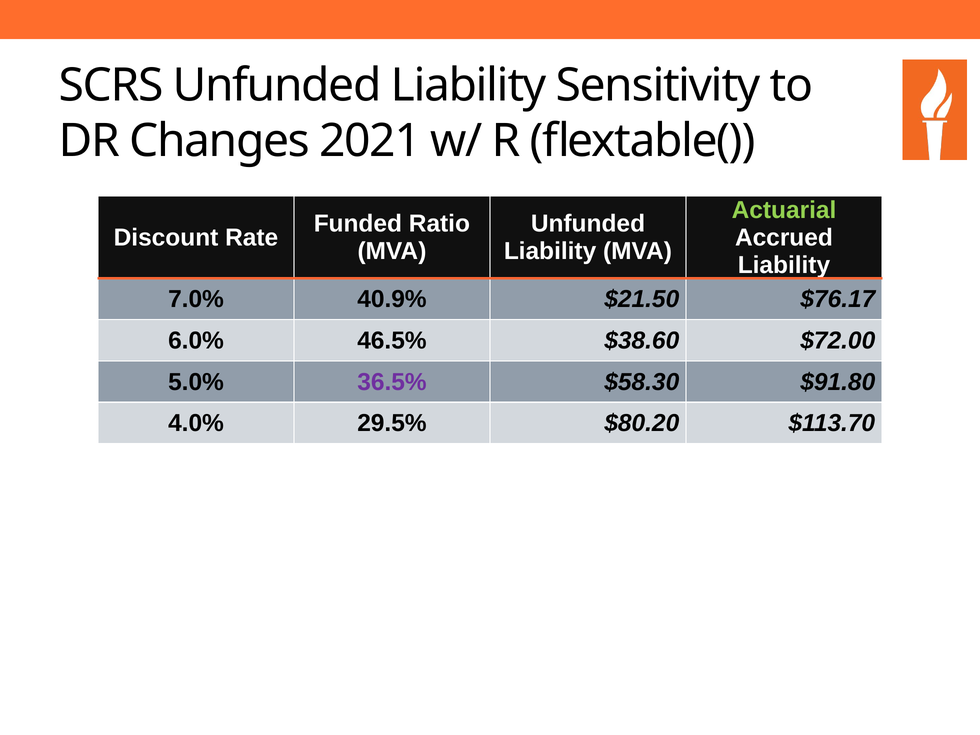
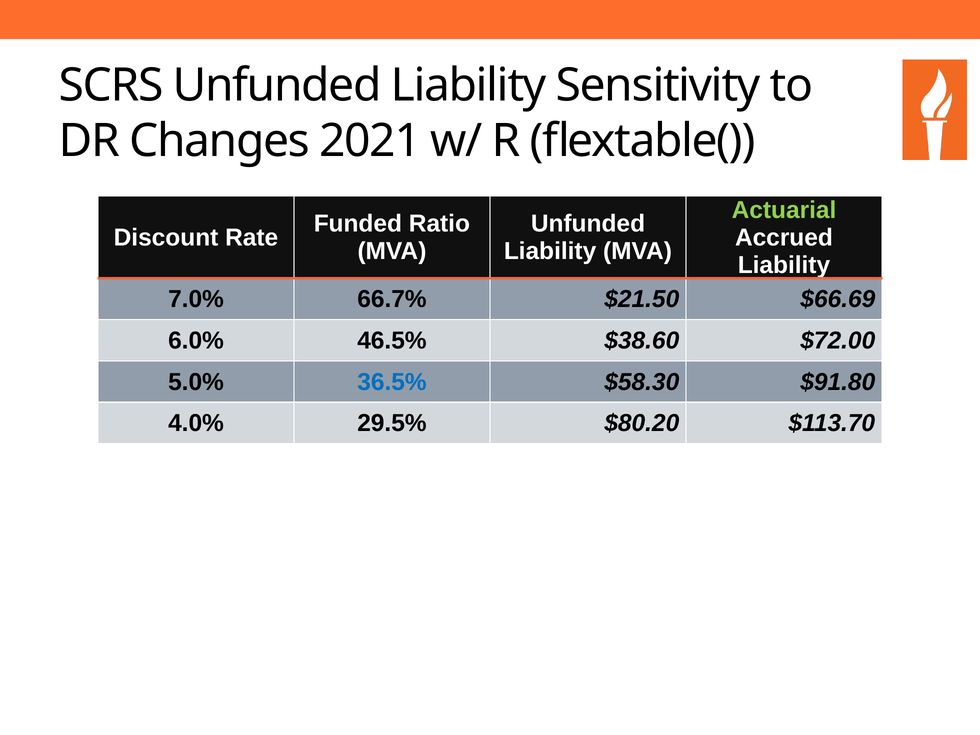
40.9%: 40.9% -> 66.7% (392, 299)
$76.17: $76.17 -> $66.69 (838, 299)
36.5% colour: purple -> blue (392, 382)
